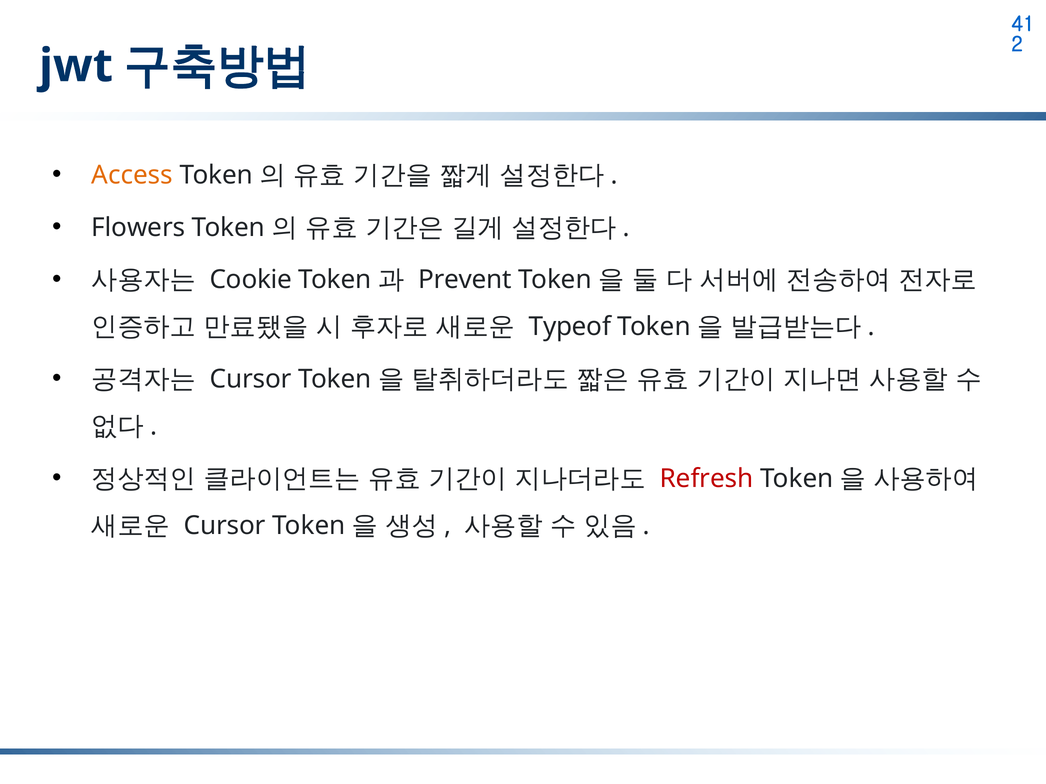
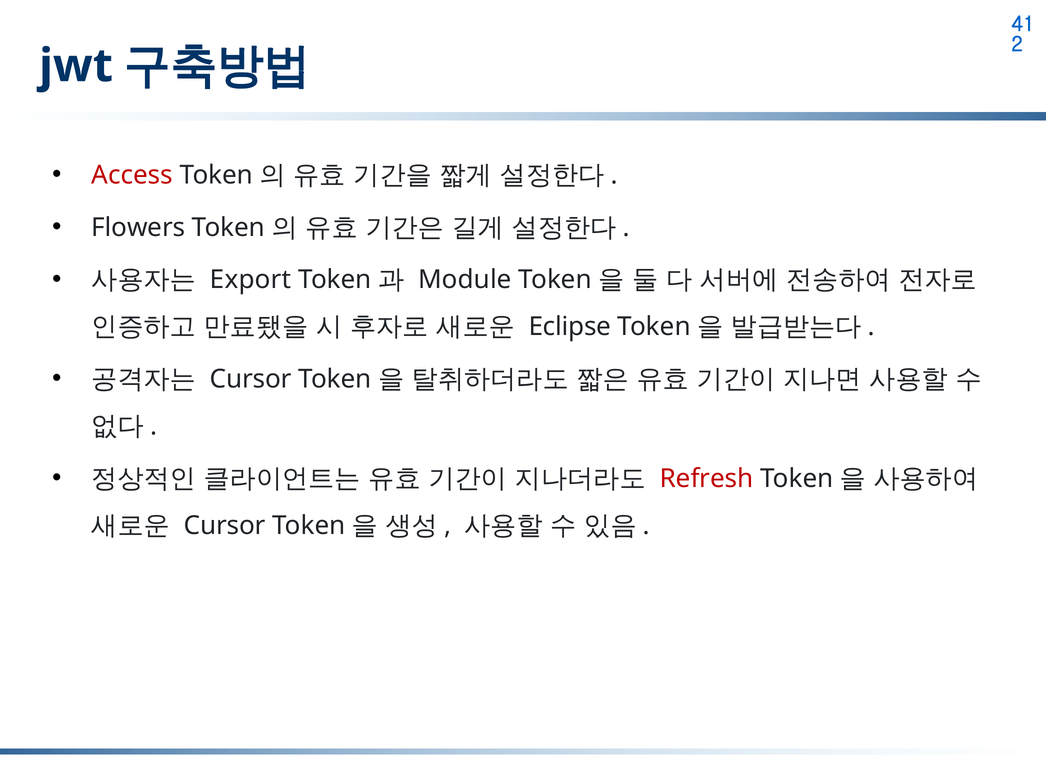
Access colour: orange -> red (132, 175)
Cookie: Cookie -> Export (251, 280)
Prevent: Prevent -> Module (465, 280)
Typeof: Typeof -> Eclipse (570, 327)
